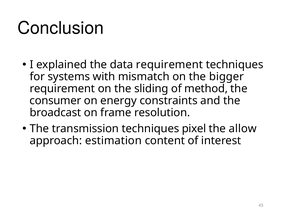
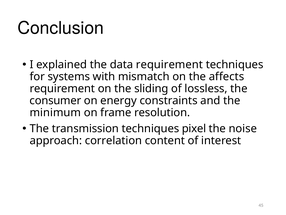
bigger: bigger -> affects (227, 76)
method: method -> lossless (206, 88)
broadcast: broadcast -> minimum (55, 112)
allow: allow -> noise (243, 128)
estimation: estimation -> correlation (113, 140)
